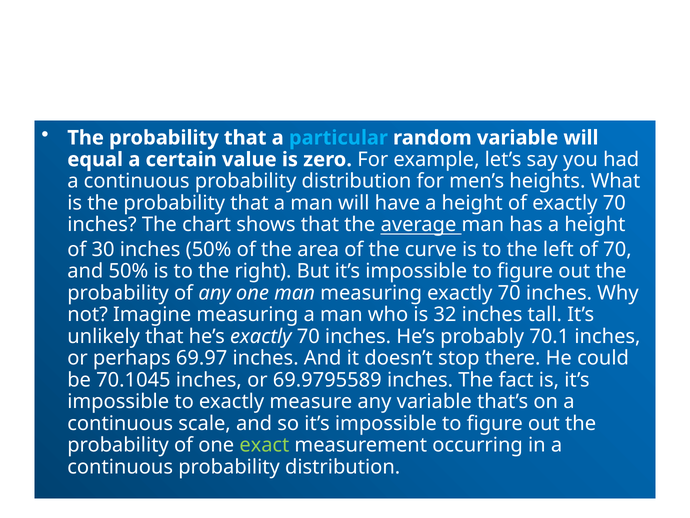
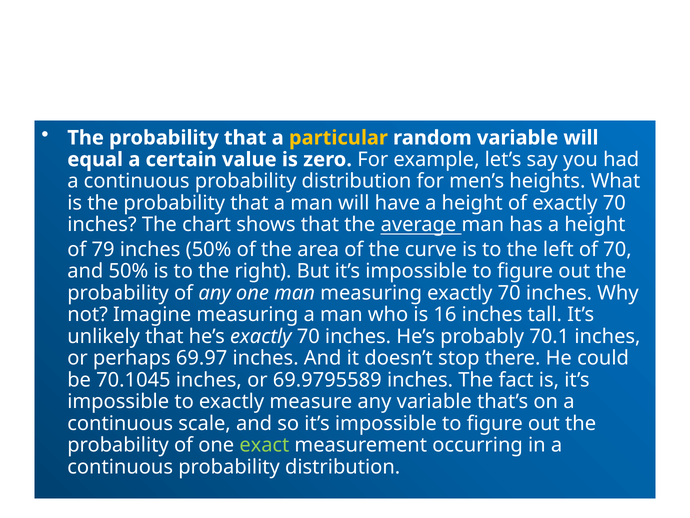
particular colour: light blue -> yellow (338, 138)
30: 30 -> 79 (103, 249)
32: 32 -> 16 (445, 314)
